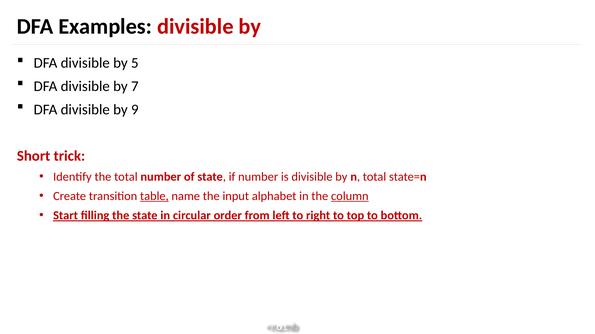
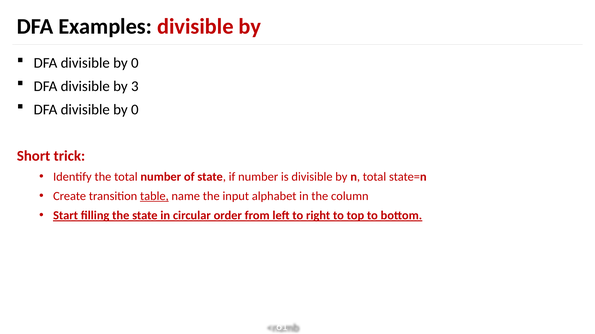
5: 5 -> 0 (135, 63)
7: 7 -> 3 (135, 86)
9: 9 -> 0 (135, 110)
column underline: present -> none (350, 196)
